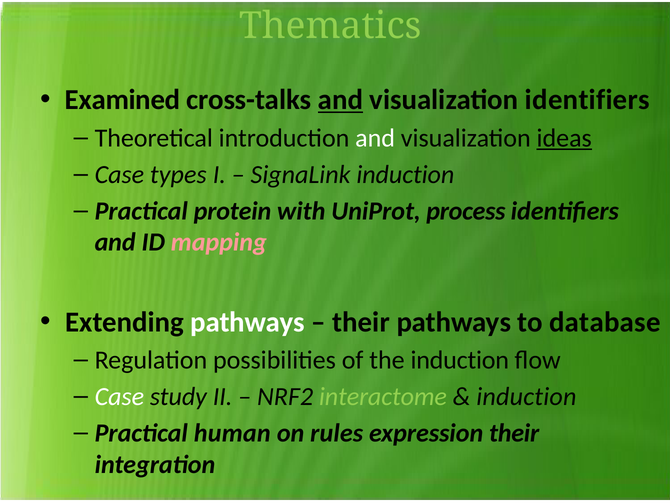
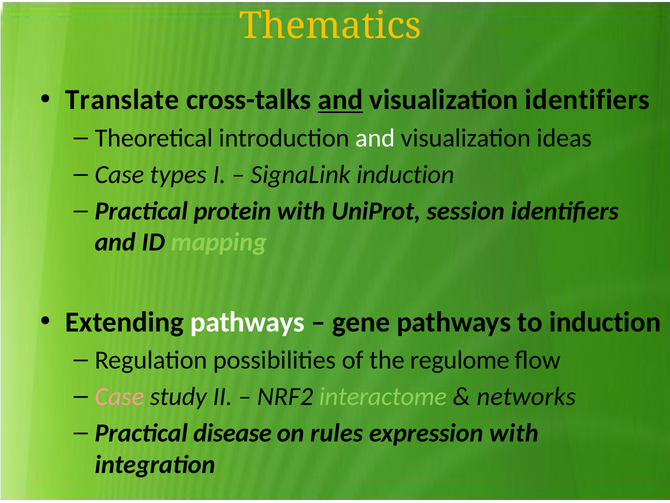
Thematics colour: light green -> yellow (330, 26)
Examined: Examined -> Translate (122, 100)
ideas underline: present -> none (564, 138)
process: process -> session (466, 211)
mapping colour: pink -> light green (219, 242)
their: their -> gene (361, 322)
to database: database -> induction (605, 322)
the induction: induction -> regulome (460, 360)
Case colour: white -> pink (119, 396)
induction: induction -> networks (526, 396)
human: human -> disease (233, 433)
expression their: their -> with (514, 433)
